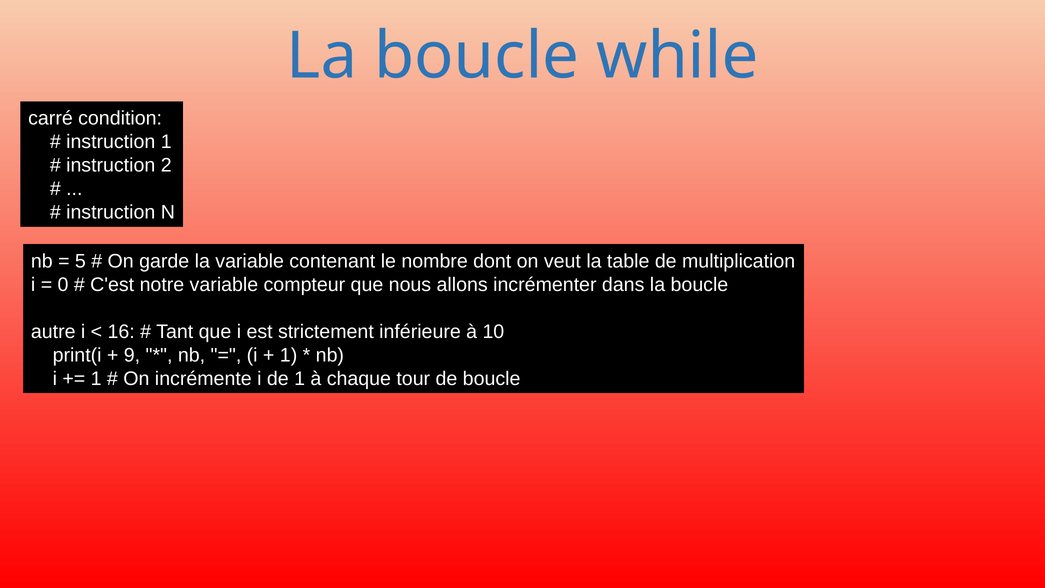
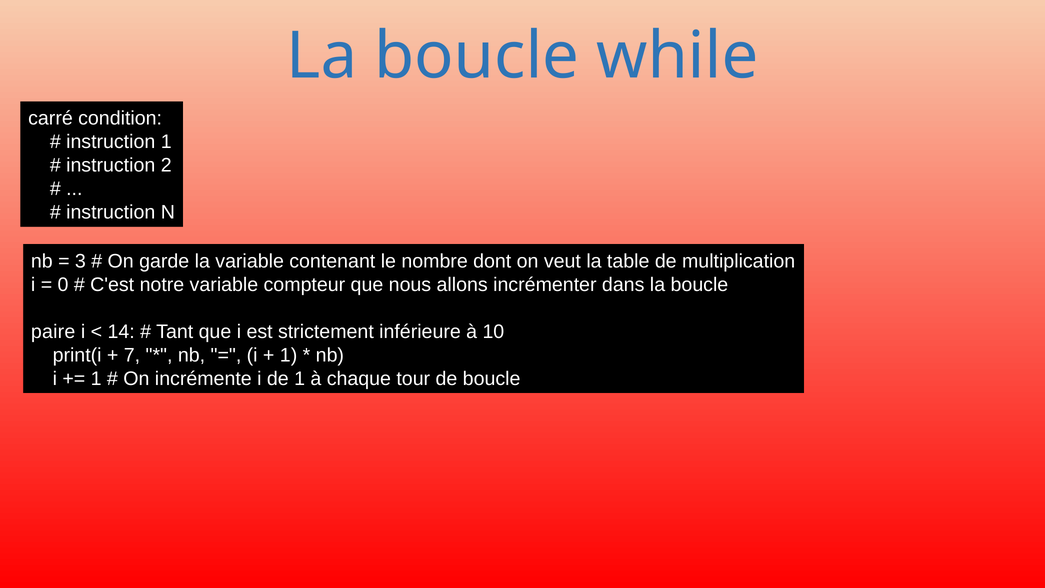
5: 5 -> 3 (80, 261)
autre: autre -> paire (53, 332)
16: 16 -> 14 (121, 332)
9: 9 -> 7 (132, 355)
